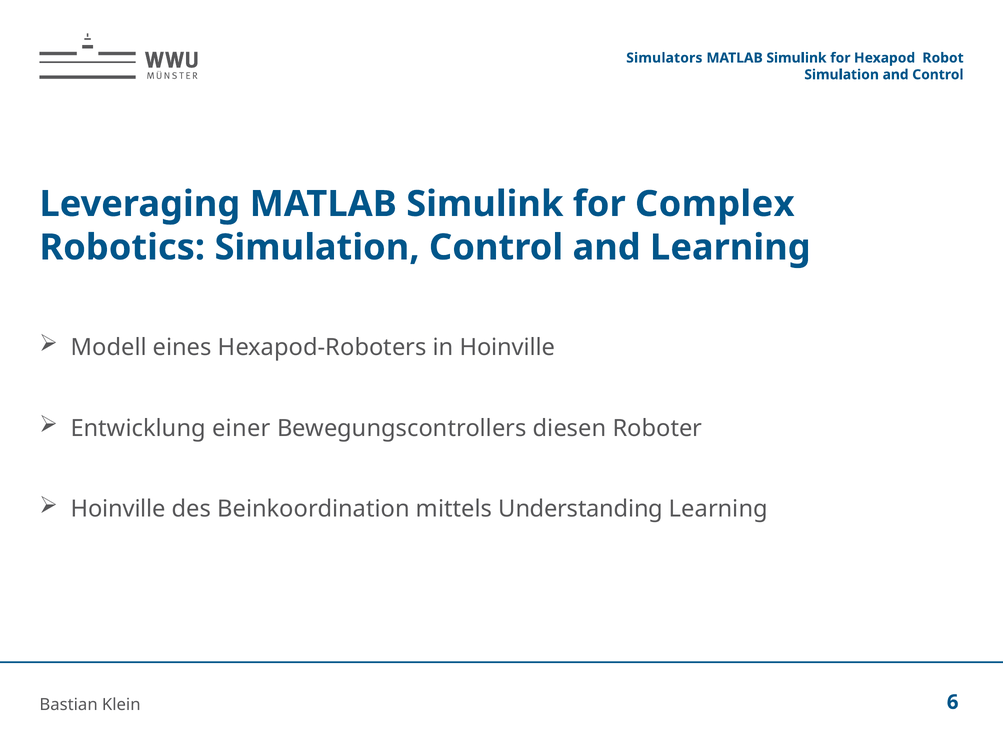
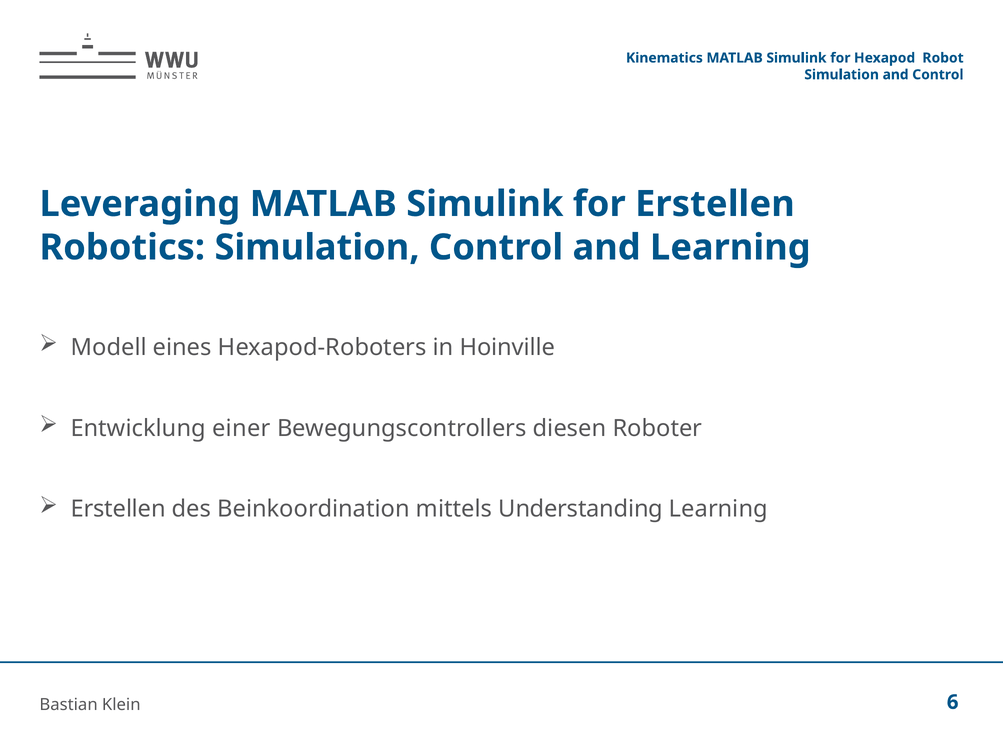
Simulators: Simulators -> Kinematics (664, 58)
for Complex: Complex -> Erstellen (715, 204)
Hoinville: Hoinville -> Erstellen (118, 509)
